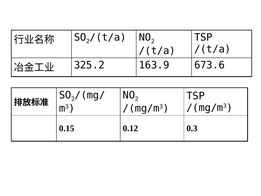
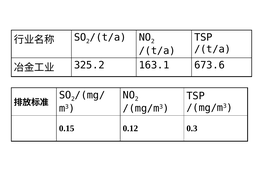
163.9: 163.9 -> 163.1 (154, 65)
